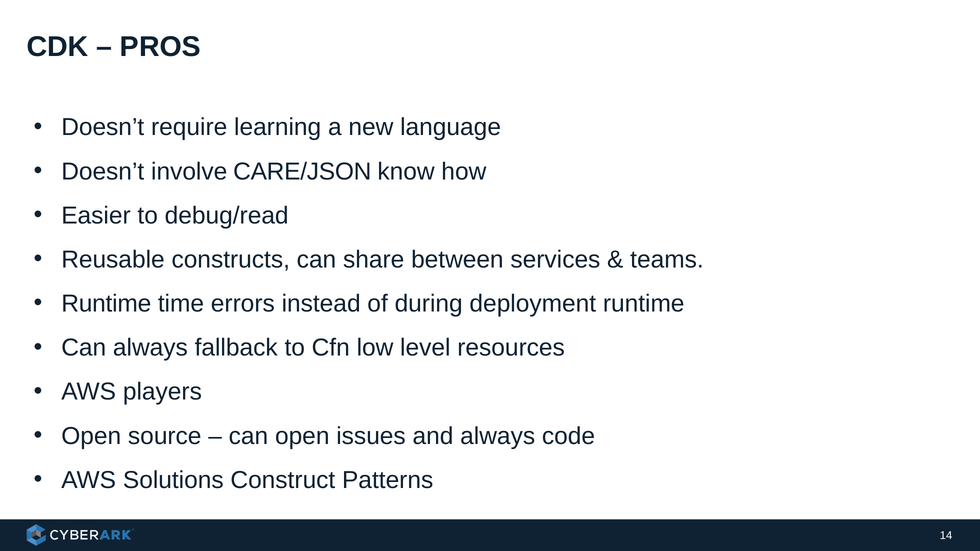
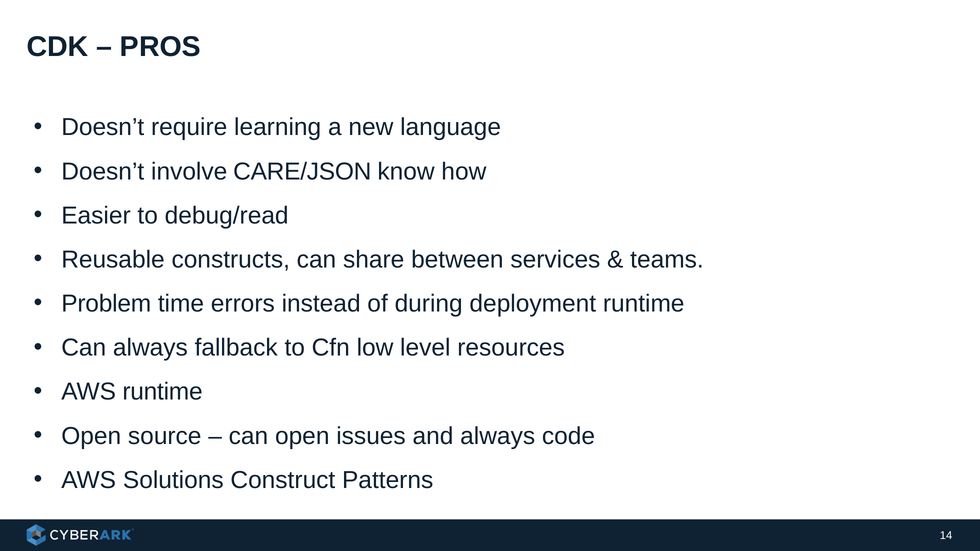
Runtime: Runtime -> Problem (106, 304)
AWS players: players -> runtime (163, 392)
